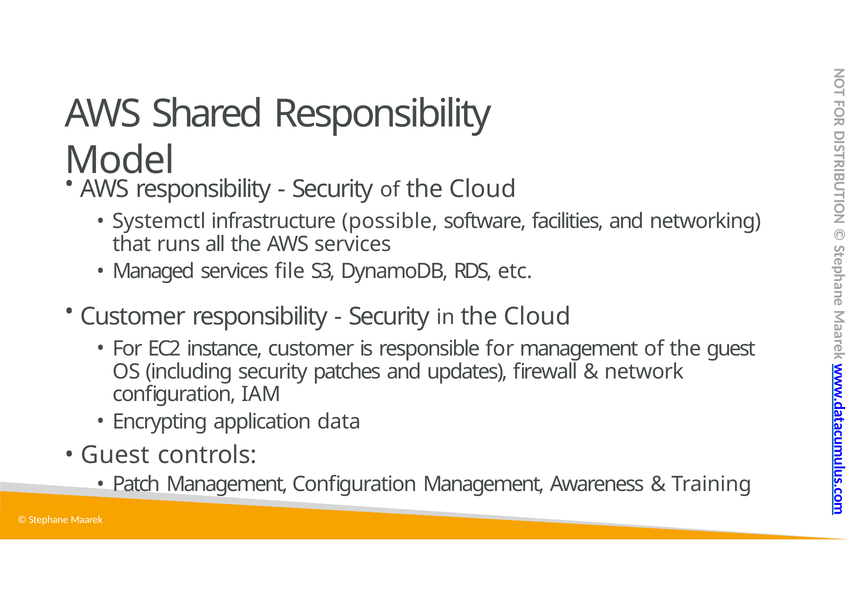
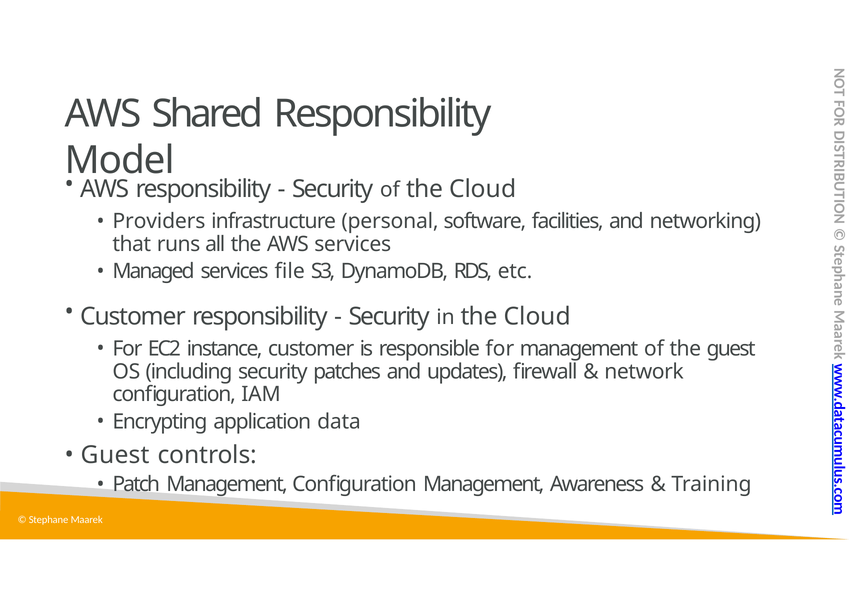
Systemctl: Systemctl -> Providers (159, 221)
possible: possible -> personal (390, 221)
